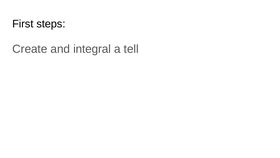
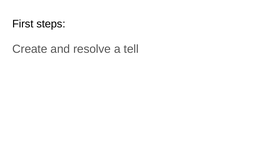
integral: integral -> resolve (92, 49)
